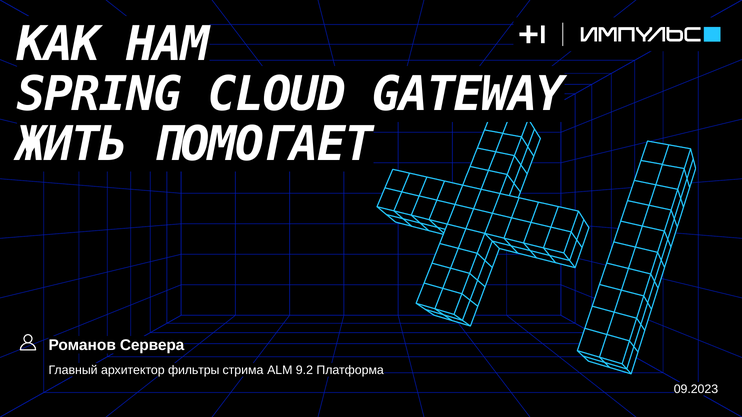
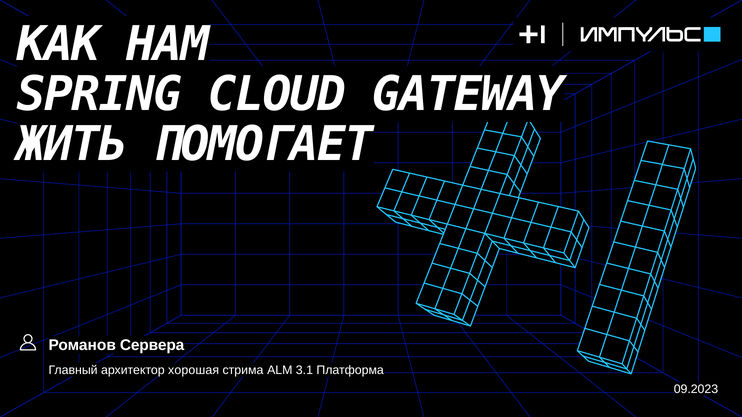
фильтры: фильтры -> хорошая (194, 370)
9.2: 9.2 -> 3.1 (304, 370)
